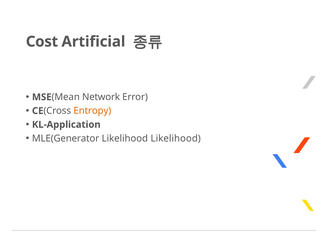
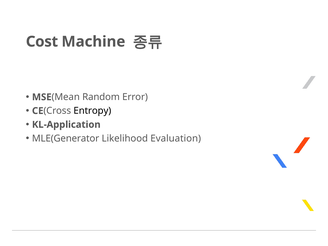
Artificial: Artificial -> Machine (93, 42)
Network: Network -> Random (101, 97)
Entropy colour: orange -> black (92, 111)
Likelihood Likelihood: Likelihood -> Evaluation (176, 138)
